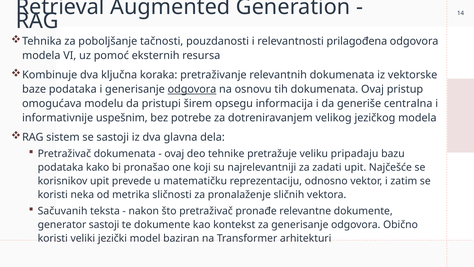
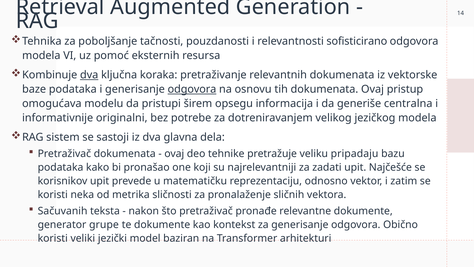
prilagođena: prilagođena -> sofisticirano (357, 41)
dva underline: none -> present (89, 75)
uspešnim: uspešnim -> originalni (122, 118)
generator sastoji: sastoji -> grupe (104, 224)
